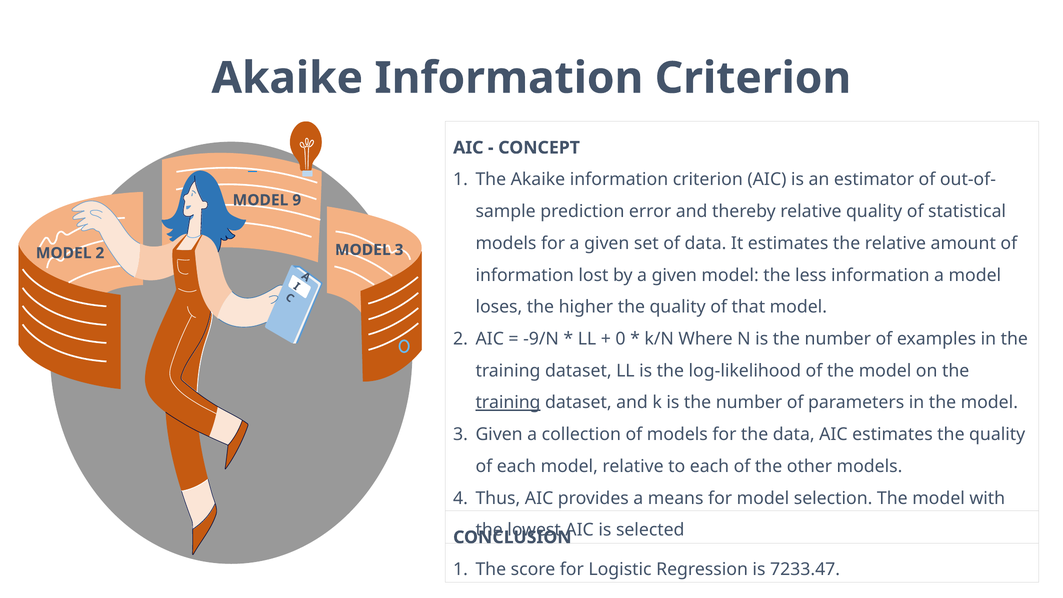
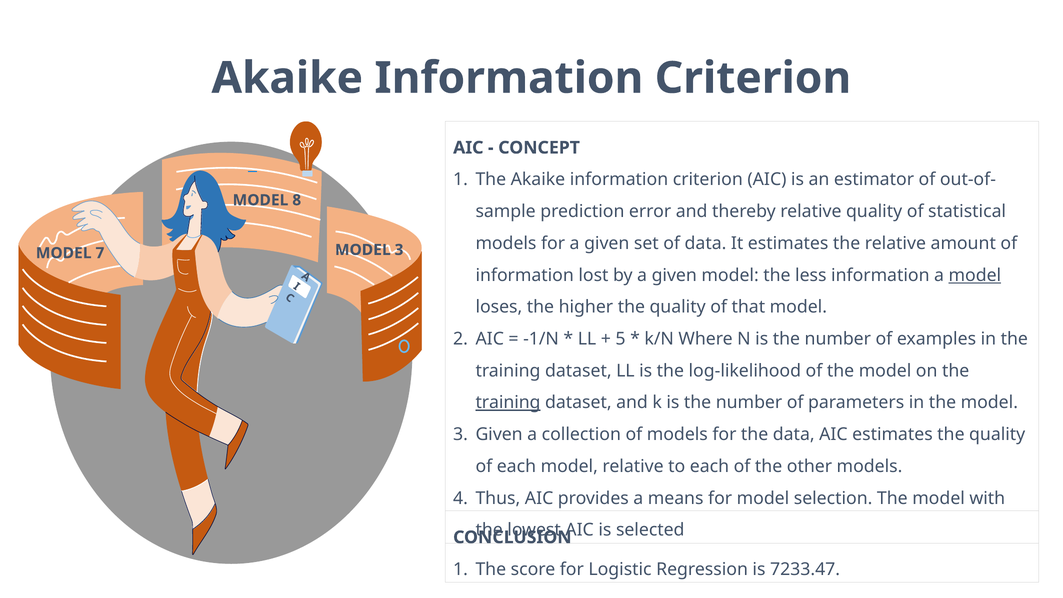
9: 9 -> 8 (297, 200)
2: 2 -> 7 (100, 253)
model underline: none -> present (975, 275)
-9/N: -9/N -> -1/N (541, 339)
0: 0 -> 5 (621, 339)
